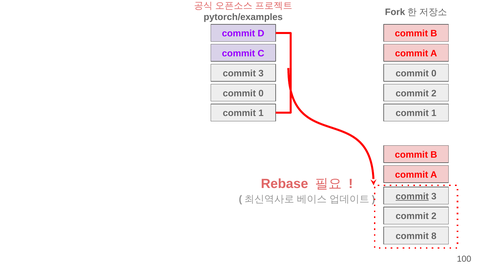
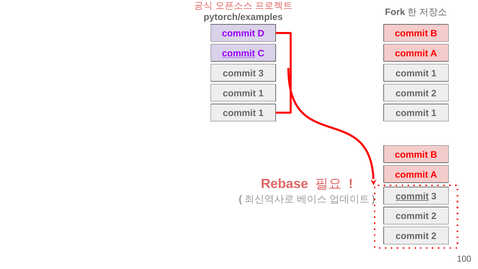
commit underline: none -> present (239, 53)
0: 0 -> 1 (434, 73)
0: 0 -> 1 (261, 93)
8: 8 -> 2 (434, 236)
